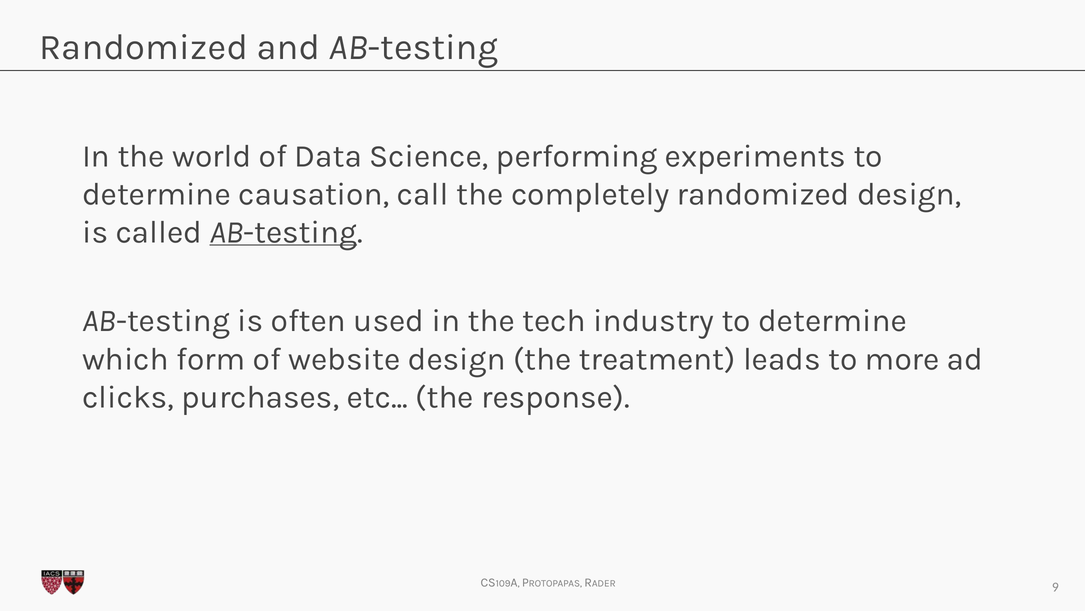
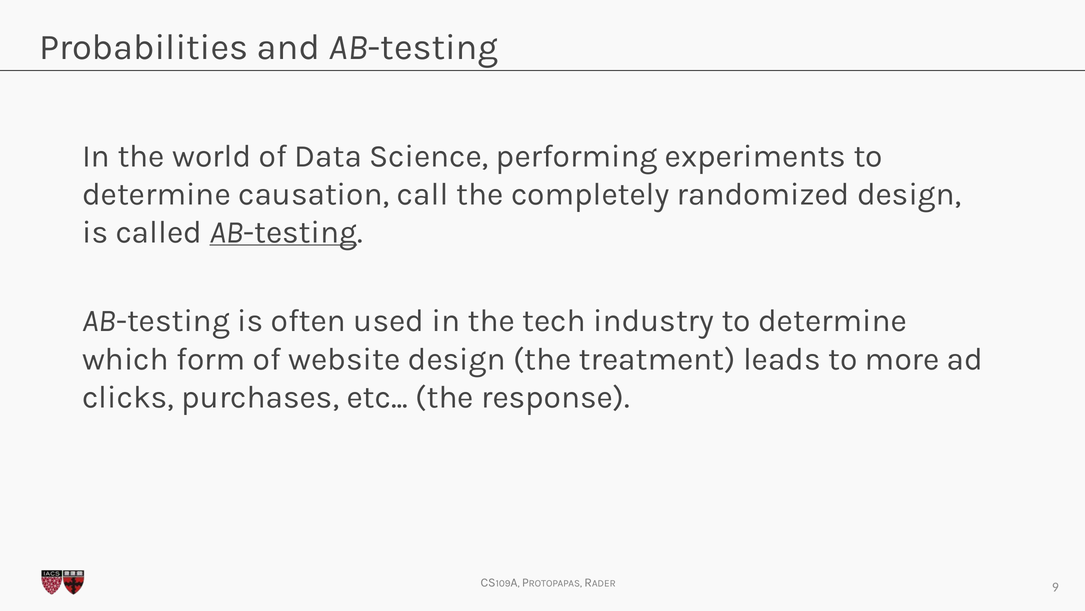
Randomized: Randomized -> Probabilities (144, 47)
